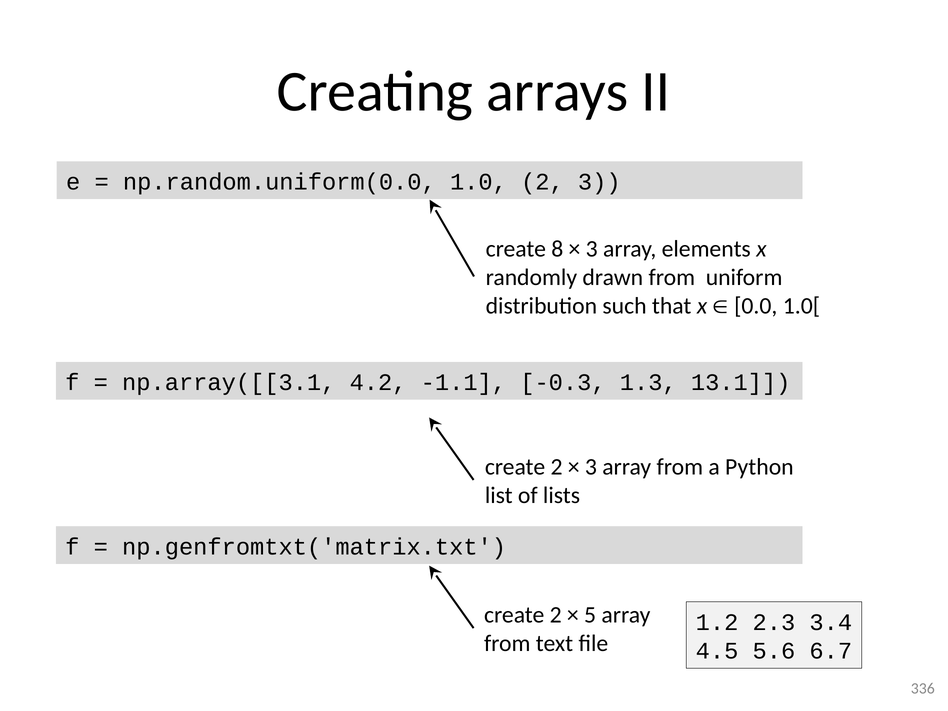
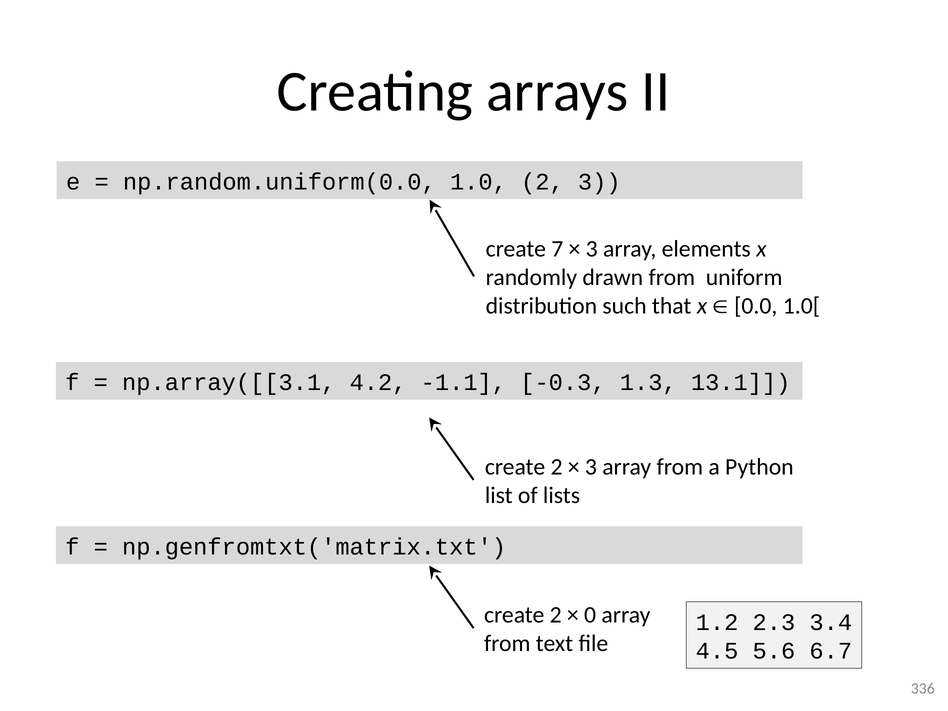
8: 8 -> 7 (557, 249)
5: 5 -> 0 (590, 615)
